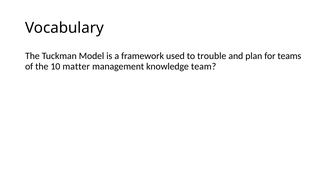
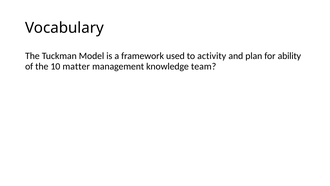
trouble: trouble -> activity (212, 56)
teams: teams -> ability (289, 56)
